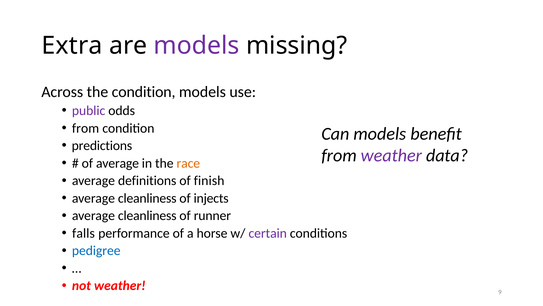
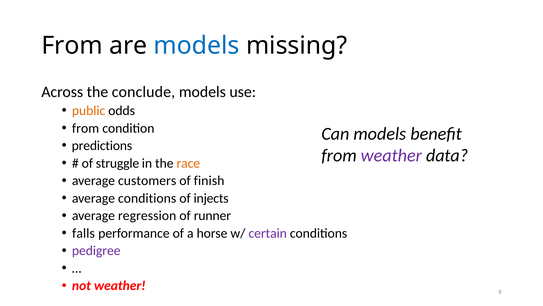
Extra: Extra -> From (72, 46)
models colour: purple -> blue (197, 46)
the condition: condition -> conclude (143, 92)
public colour: purple -> orange (89, 110)
of average: average -> struggle (118, 163)
definitions: definitions -> customers (147, 180)
cleanliness: cleanliness -> conditions (147, 198)
cleanliness: cleanliness -> regression (147, 215)
pedigree colour: blue -> purple (96, 250)
